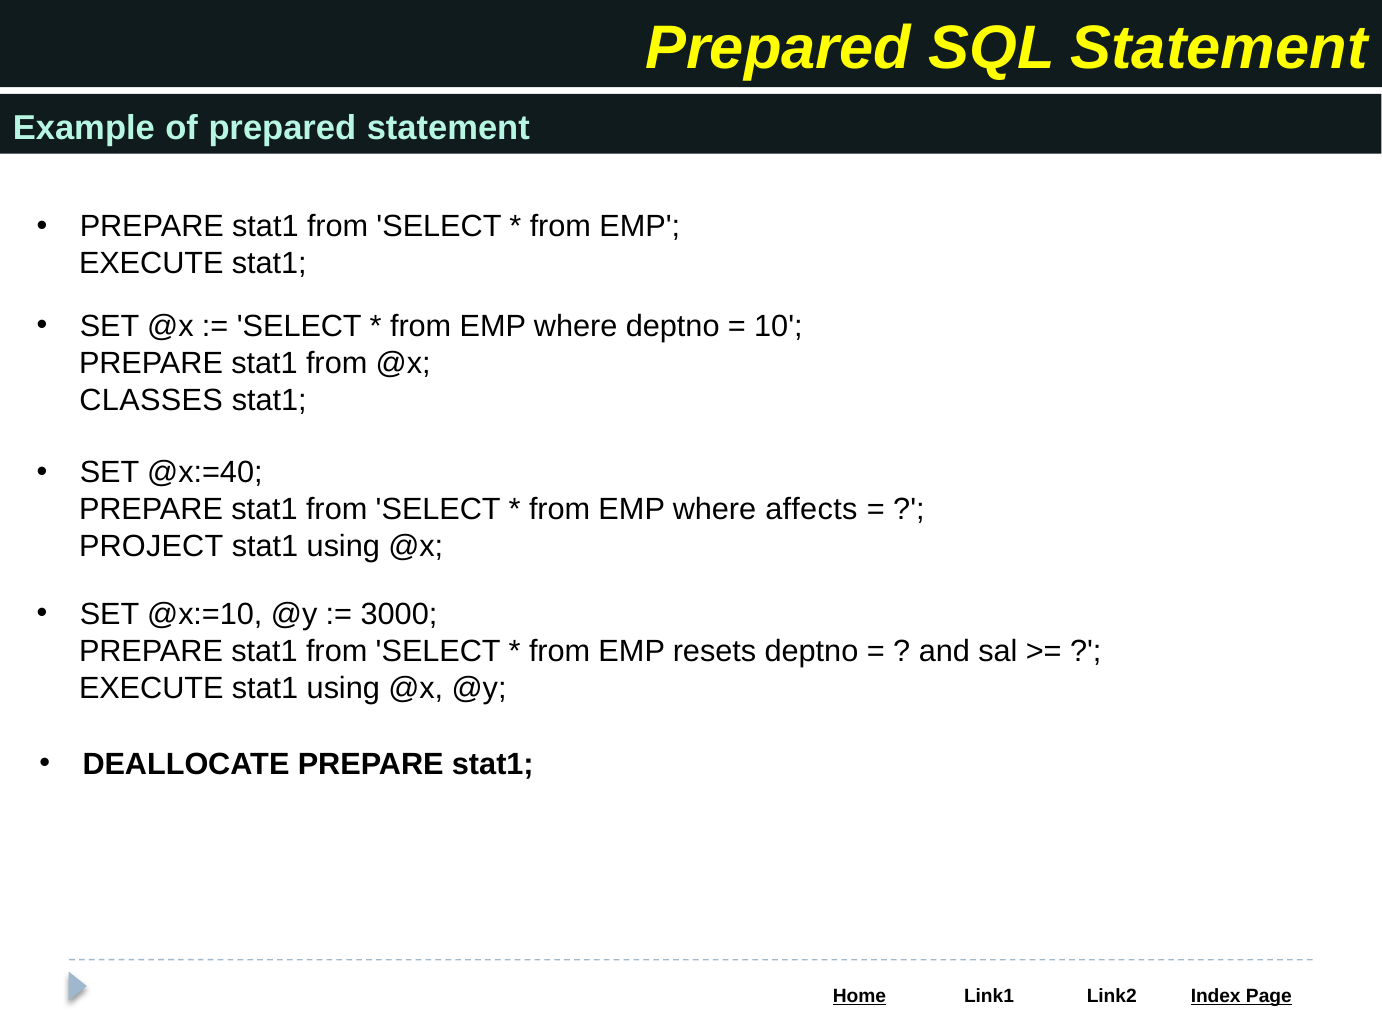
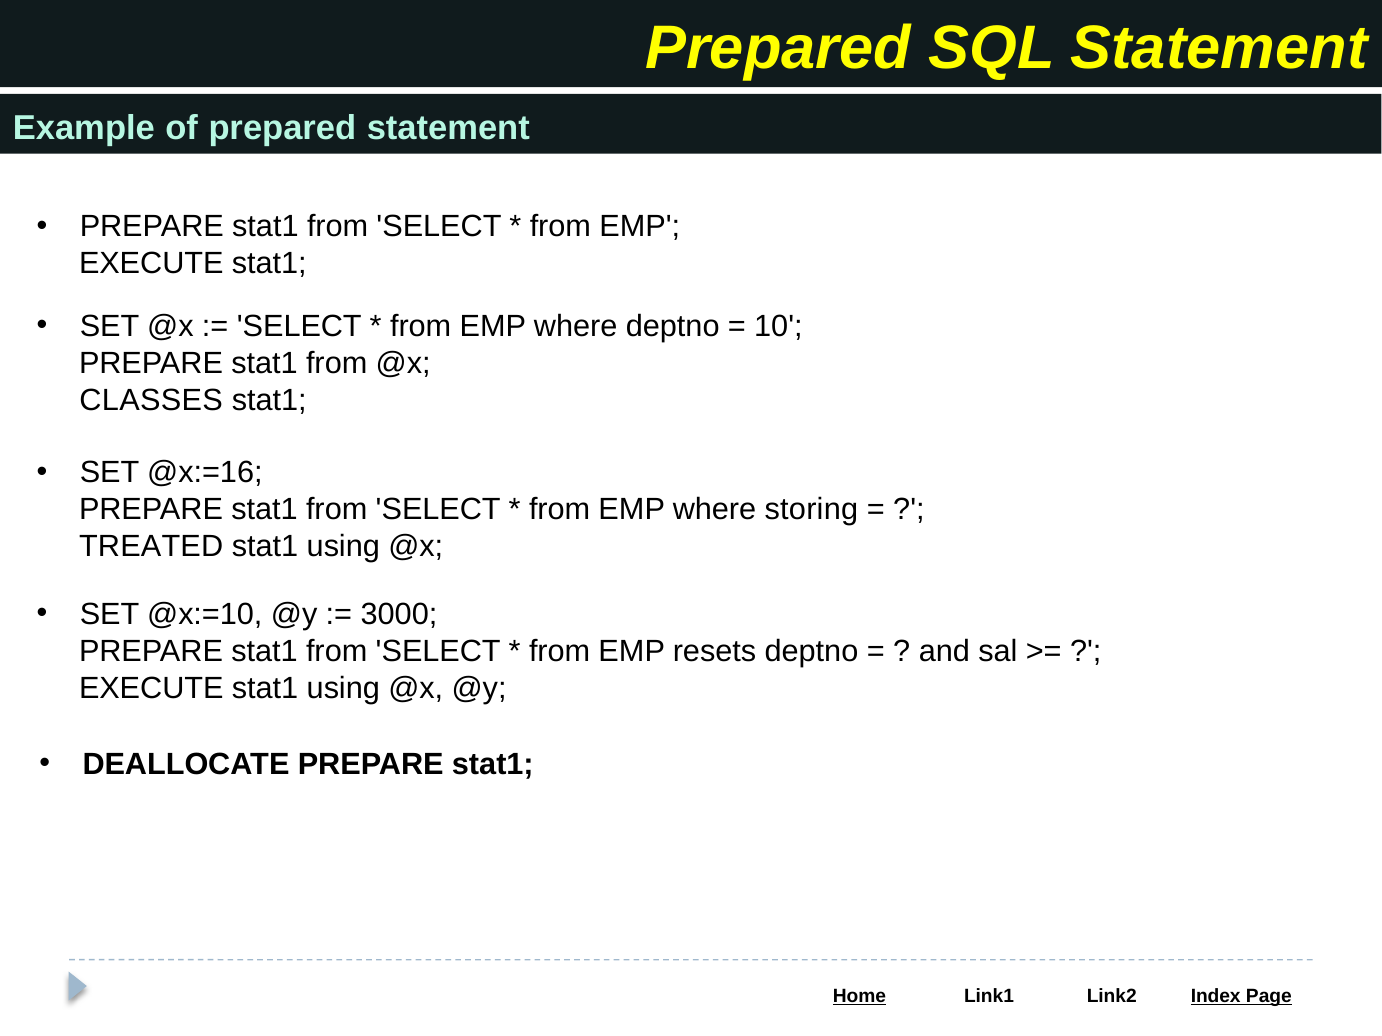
@x:=40: @x:=40 -> @x:=16 (205, 473)
affects: affects -> storing (811, 510)
PROJECT: PROJECT -> TREATED (151, 547)
